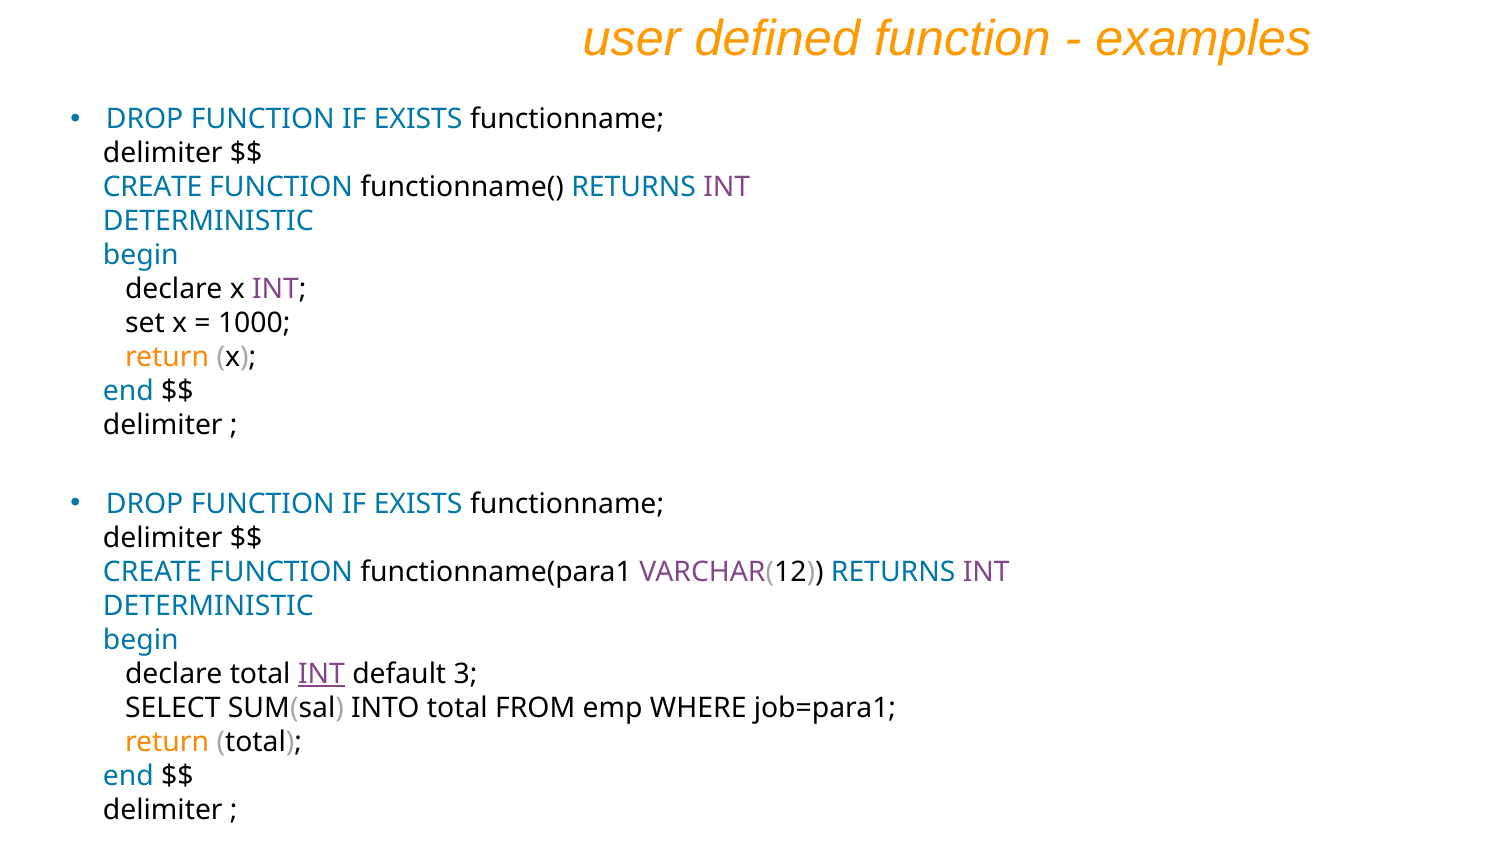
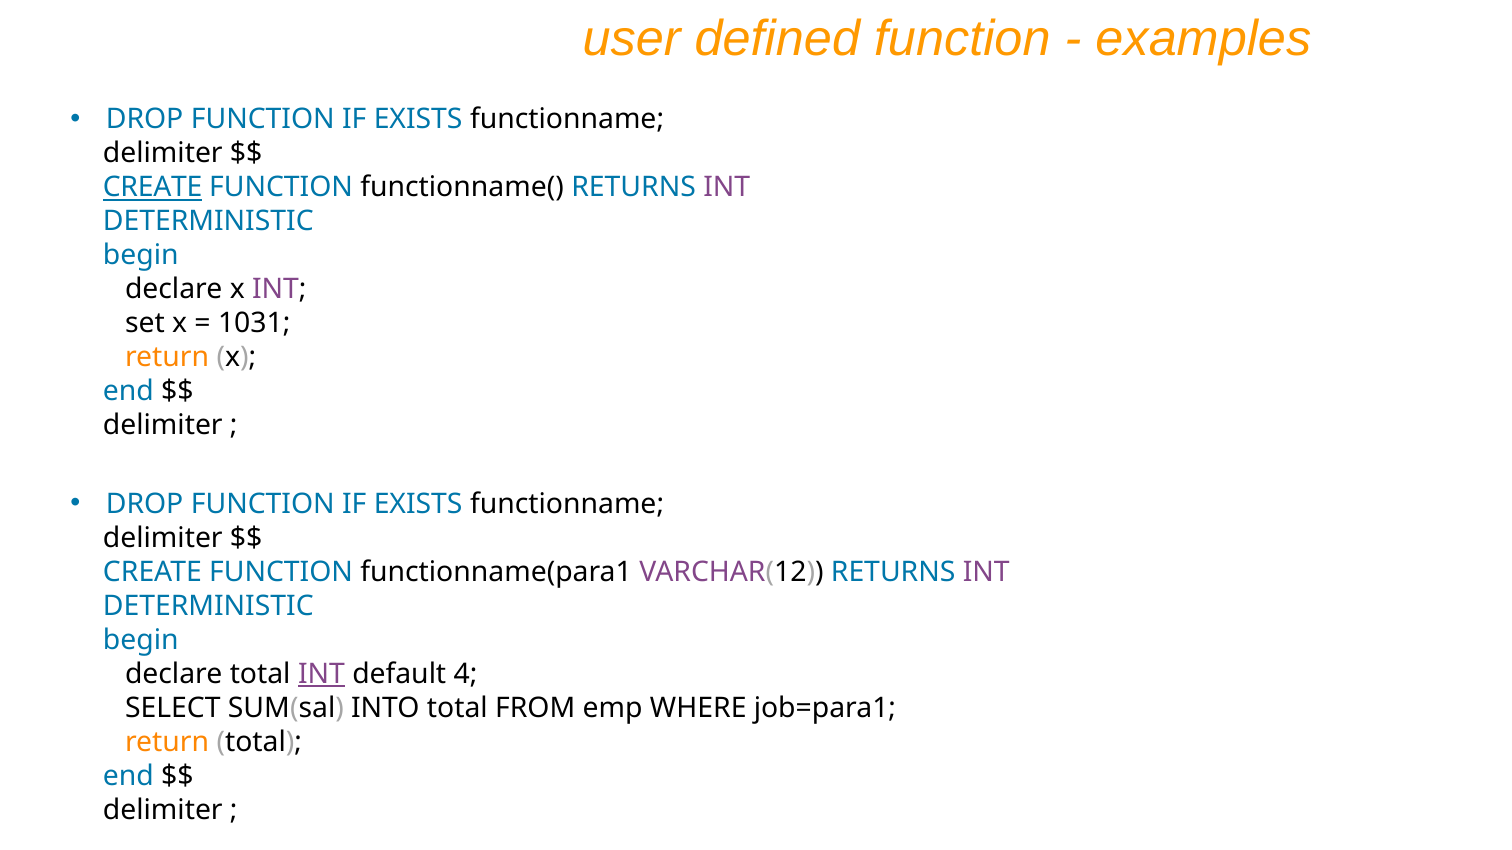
CREATE underline: none -> present (153, 188)
1000: 1000 -> 1031 (254, 324)
3: 3 -> 4 (466, 674)
